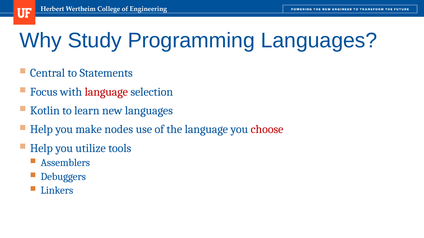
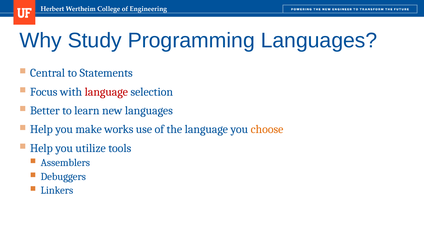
Kotlin: Kotlin -> Better (45, 111)
nodes: nodes -> works (119, 130)
choose colour: red -> orange (267, 130)
